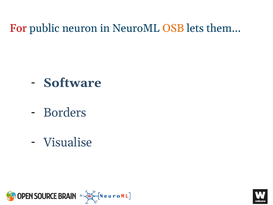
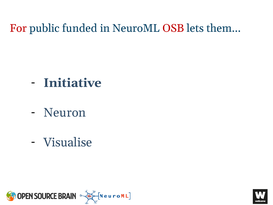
neuron: neuron -> funded (80, 28)
OSB colour: orange -> red (173, 28)
Software: Software -> Initiative (72, 83)
Borders: Borders -> Neuron (65, 112)
